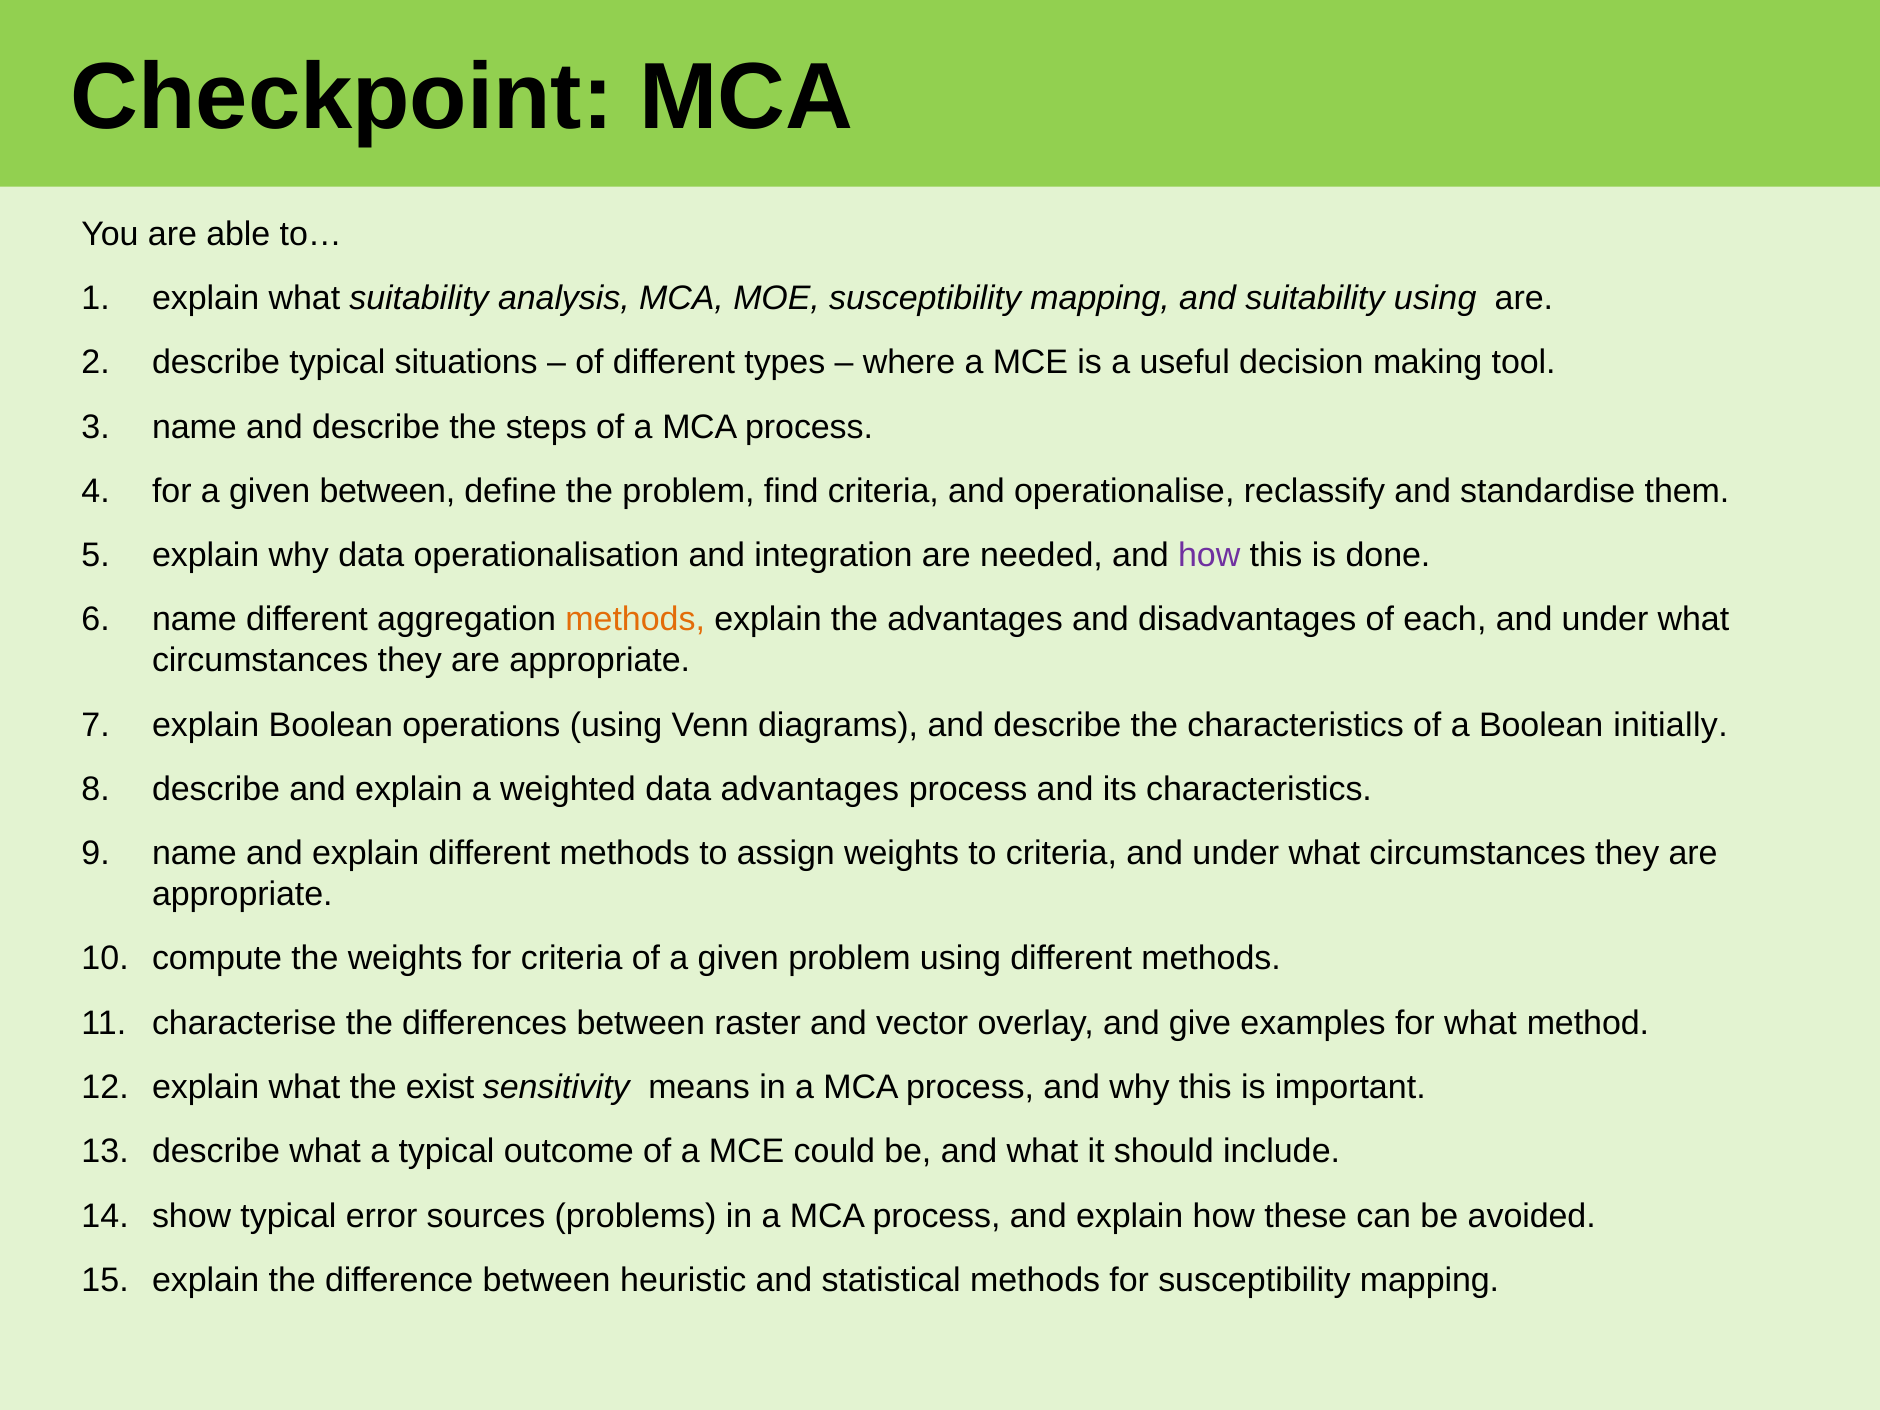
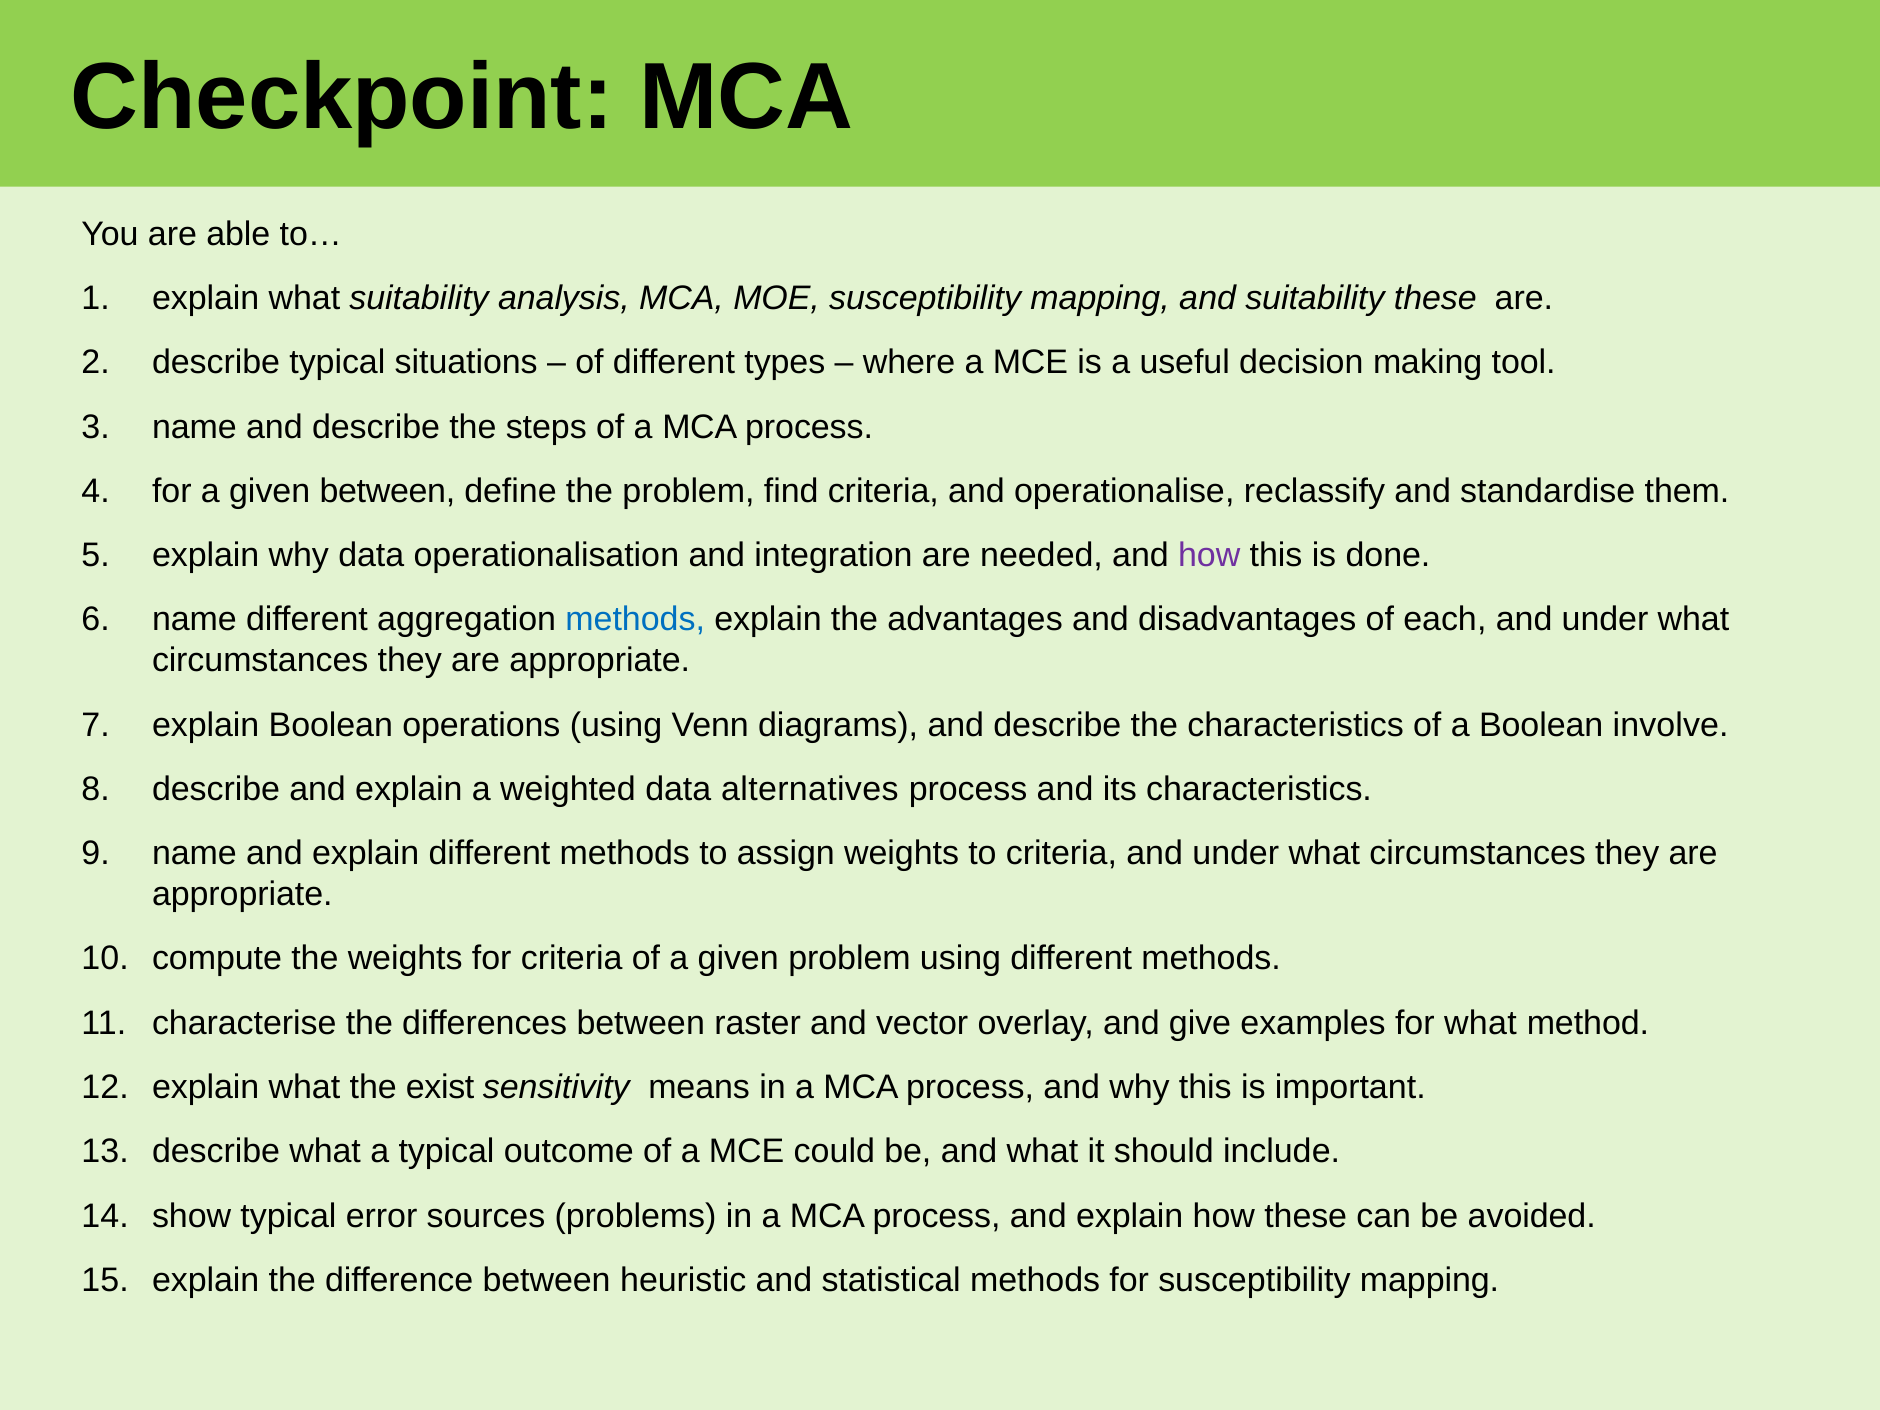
suitability using: using -> these (1435, 298)
methods colour: orange -> blue (635, 620)
initially: initially -> involve (1671, 725)
data advantages: advantages -> alternatives (810, 789)
